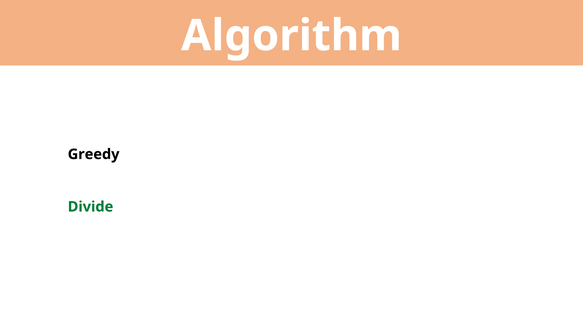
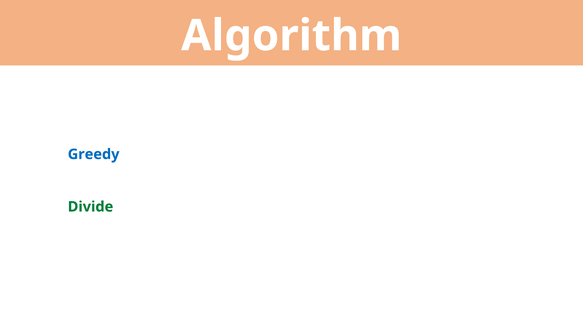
Greedy colour: black -> blue (94, 154)
